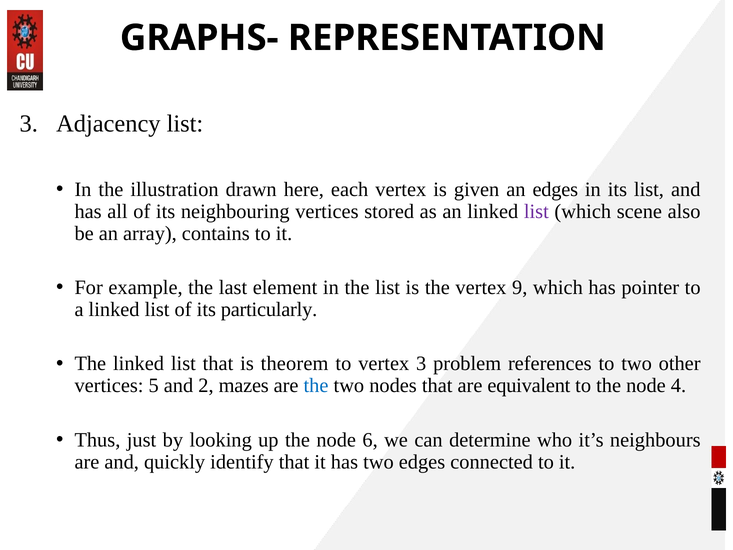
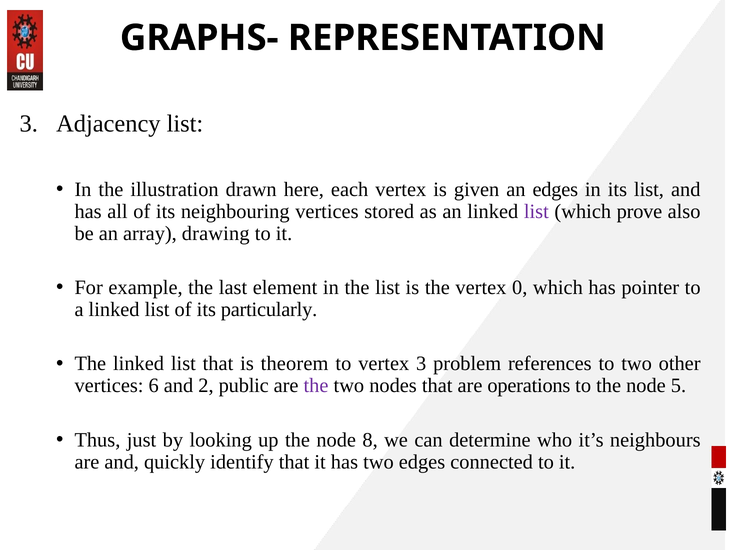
scene: scene -> prove (639, 211)
contains: contains -> drawing (216, 233)
9: 9 -> 0 (520, 287)
5: 5 -> 6 (154, 385)
mazes: mazes -> public (244, 385)
the colour: blue -> purple (316, 385)
equivalent: equivalent -> operations (529, 385)
4: 4 -> 5 (679, 385)
6: 6 -> 8 (370, 440)
